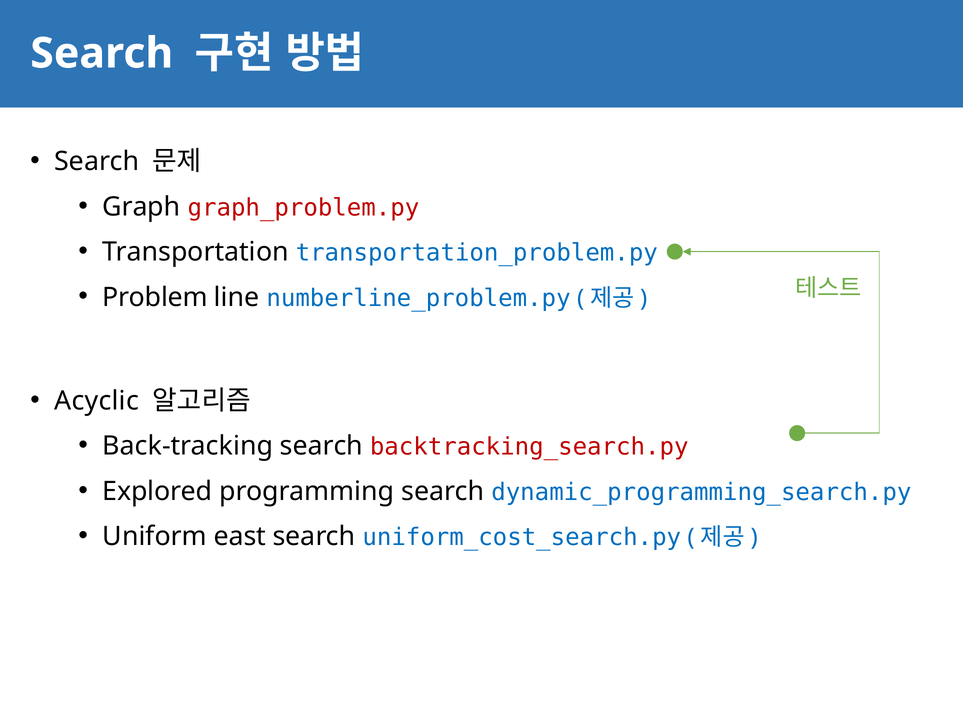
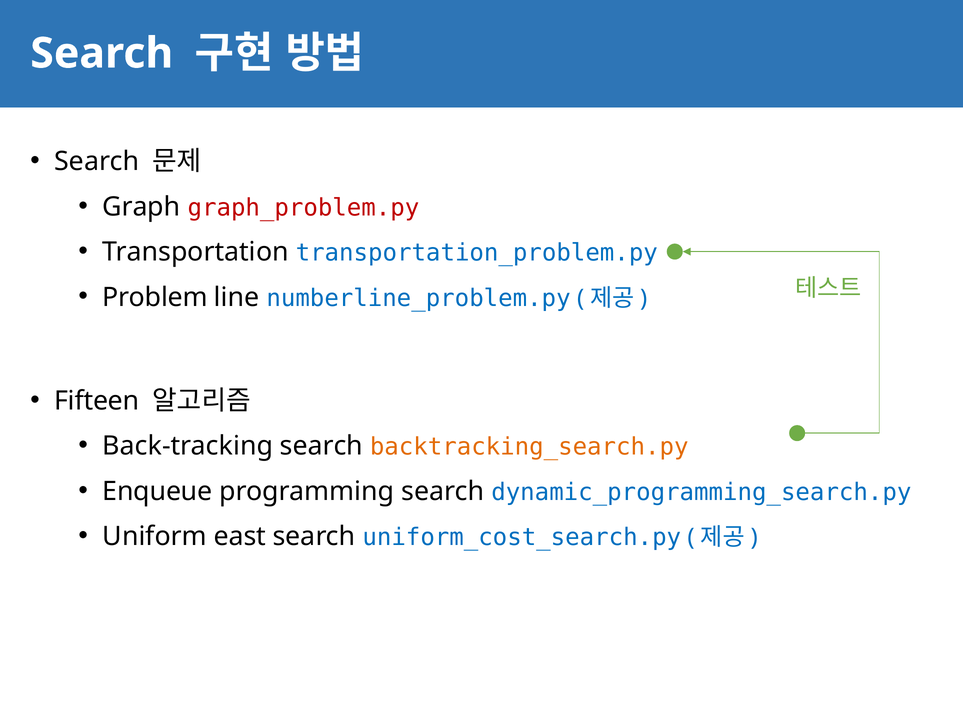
Acyclic: Acyclic -> Fifteen (97, 401)
backtracking_search.py colour: red -> orange (529, 447)
Explored: Explored -> Enqueue (157, 491)
